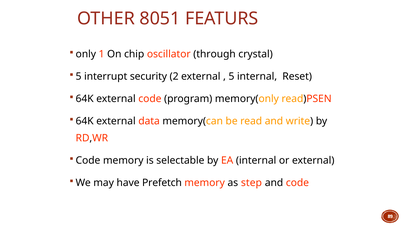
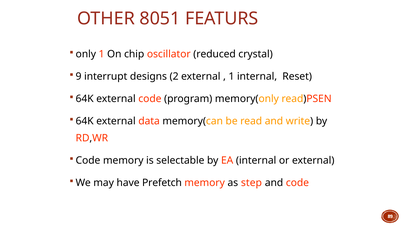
through: through -> reduced (215, 54)
5: 5 -> 9 (79, 76)
security: security -> designs (148, 76)
5: 5 -> 1 (231, 76)
